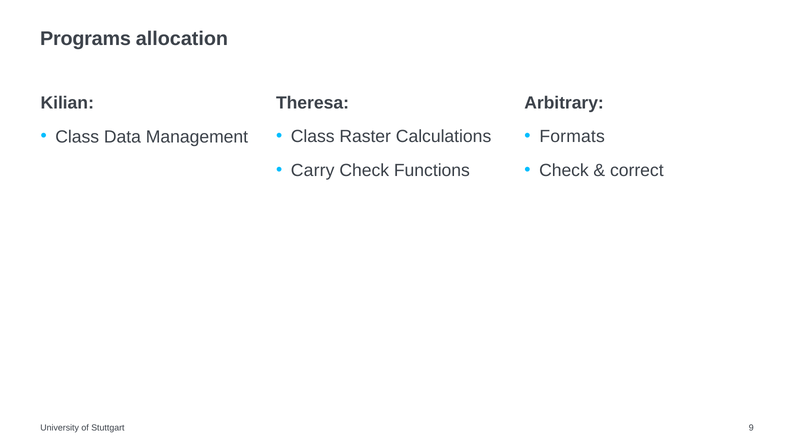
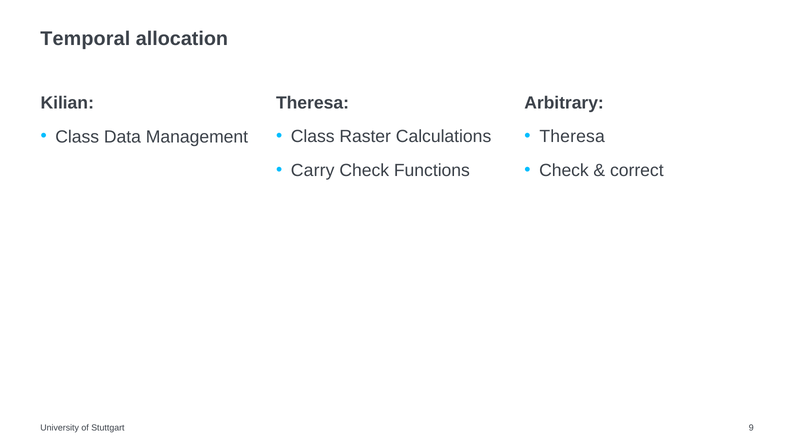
Programs: Programs -> Temporal (85, 39)
Formats: Formats -> Theresa (572, 137)
